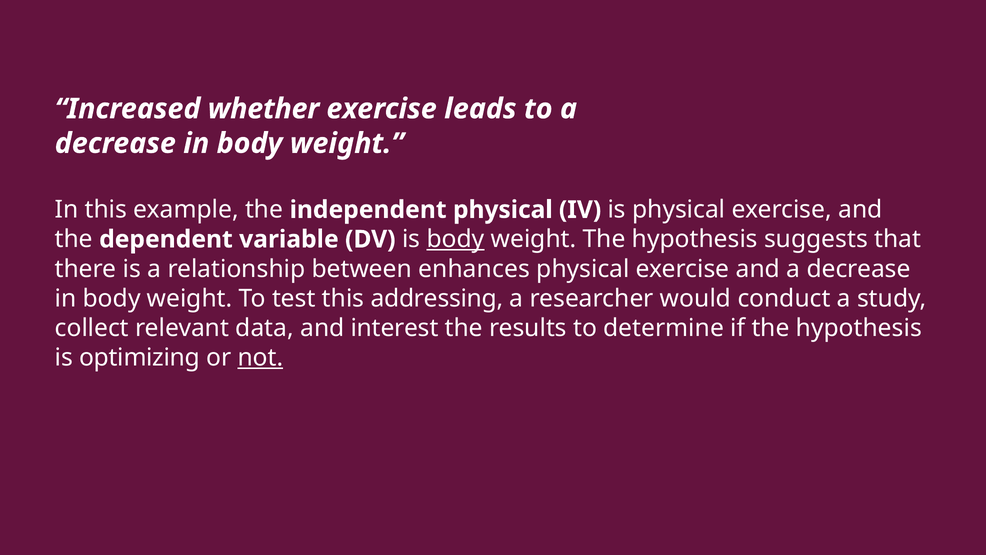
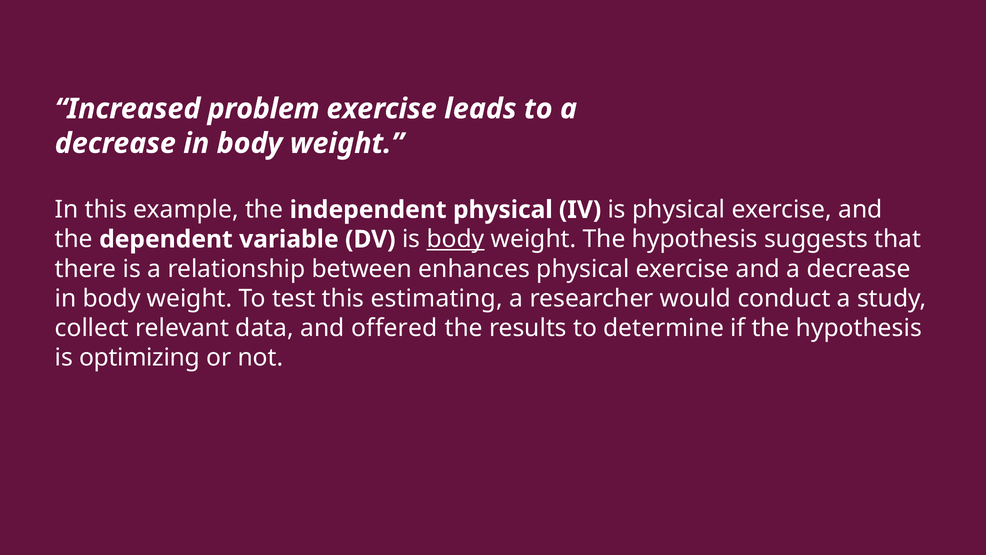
whether: whether -> problem (264, 109)
addressing: addressing -> estimating (437, 298)
interest: interest -> offered (394, 328)
not underline: present -> none (260, 358)
